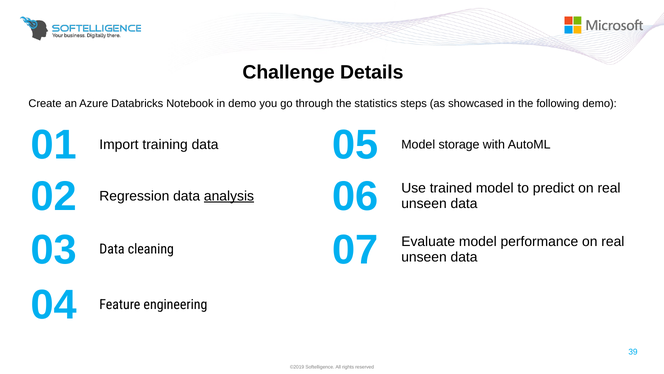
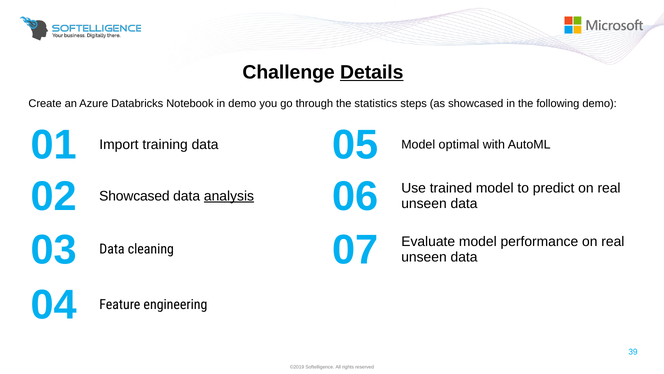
Details underline: none -> present (372, 72)
storage: storage -> optimal (459, 144)
02 Regression: Regression -> Showcased (134, 196)
